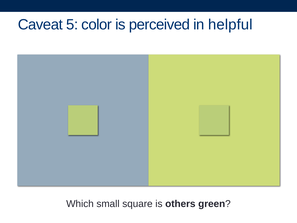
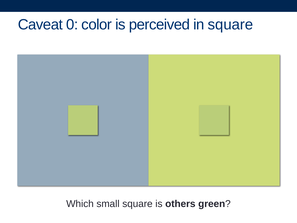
5: 5 -> 0 (72, 25)
in helpful: helpful -> square (230, 25)
